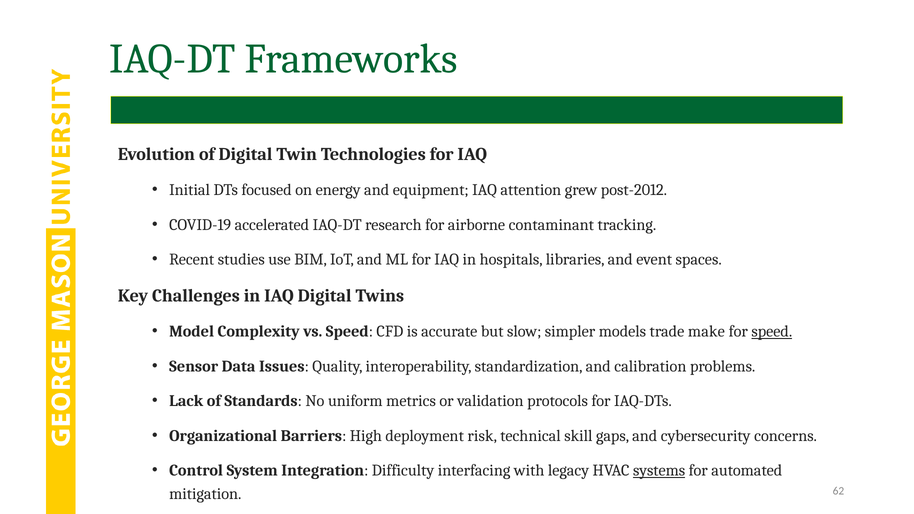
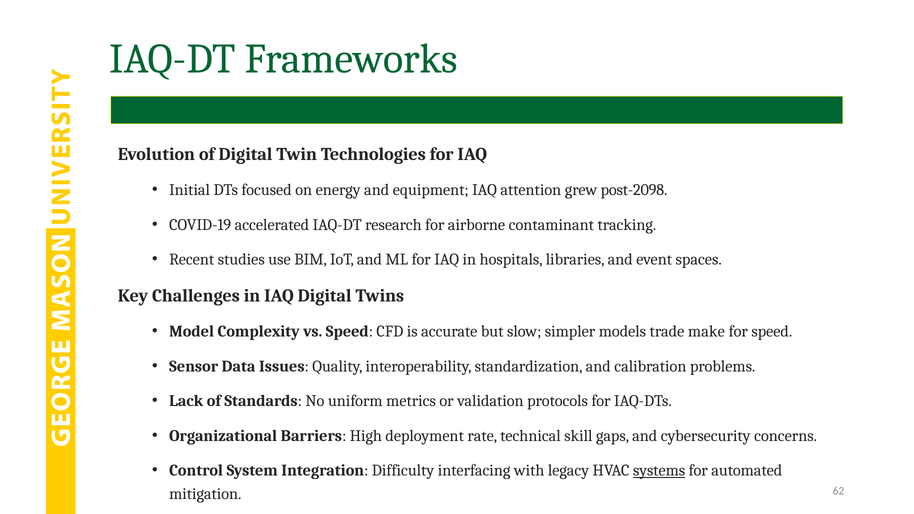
post-2012: post-2012 -> post-2098 (634, 190)
speed underline: present -> none (772, 332)
risk: risk -> rate (482, 436)
